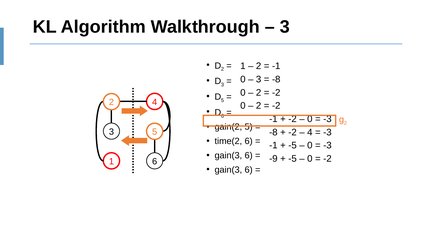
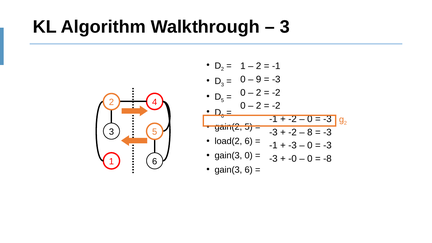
3: 3 -> 9 (259, 79)
-8: -8 -> -3 (276, 79)
-8: -8 -> -3 (273, 132)
4: 4 -> 8 (310, 132)
time(2: time(2 -> load(2 (228, 141)
-5: -5 -> -3 (293, 146)
6: 6 -> 0 (249, 155)
-9: -9 -> -3 (273, 159)
-5: -5 -> -0 (293, 159)
-2: -2 -> -8 (327, 159)
